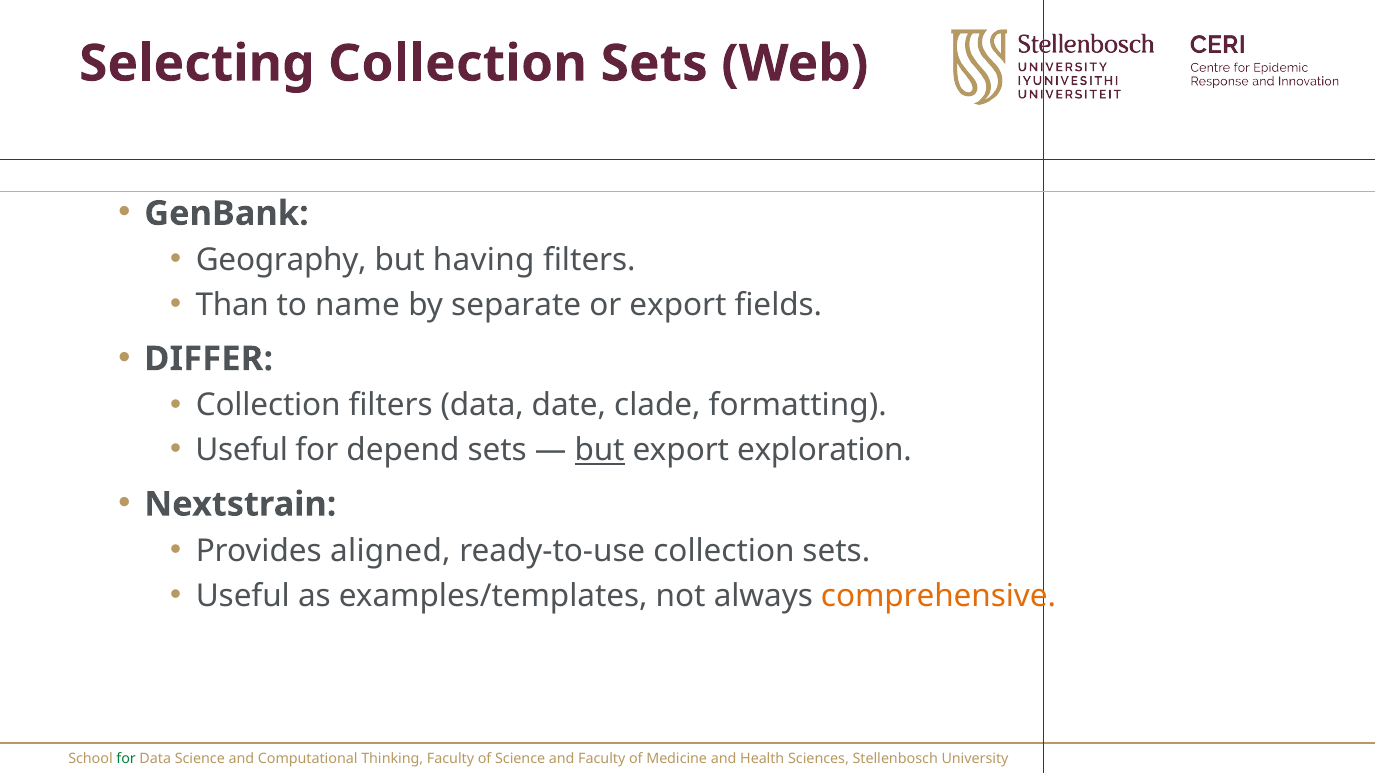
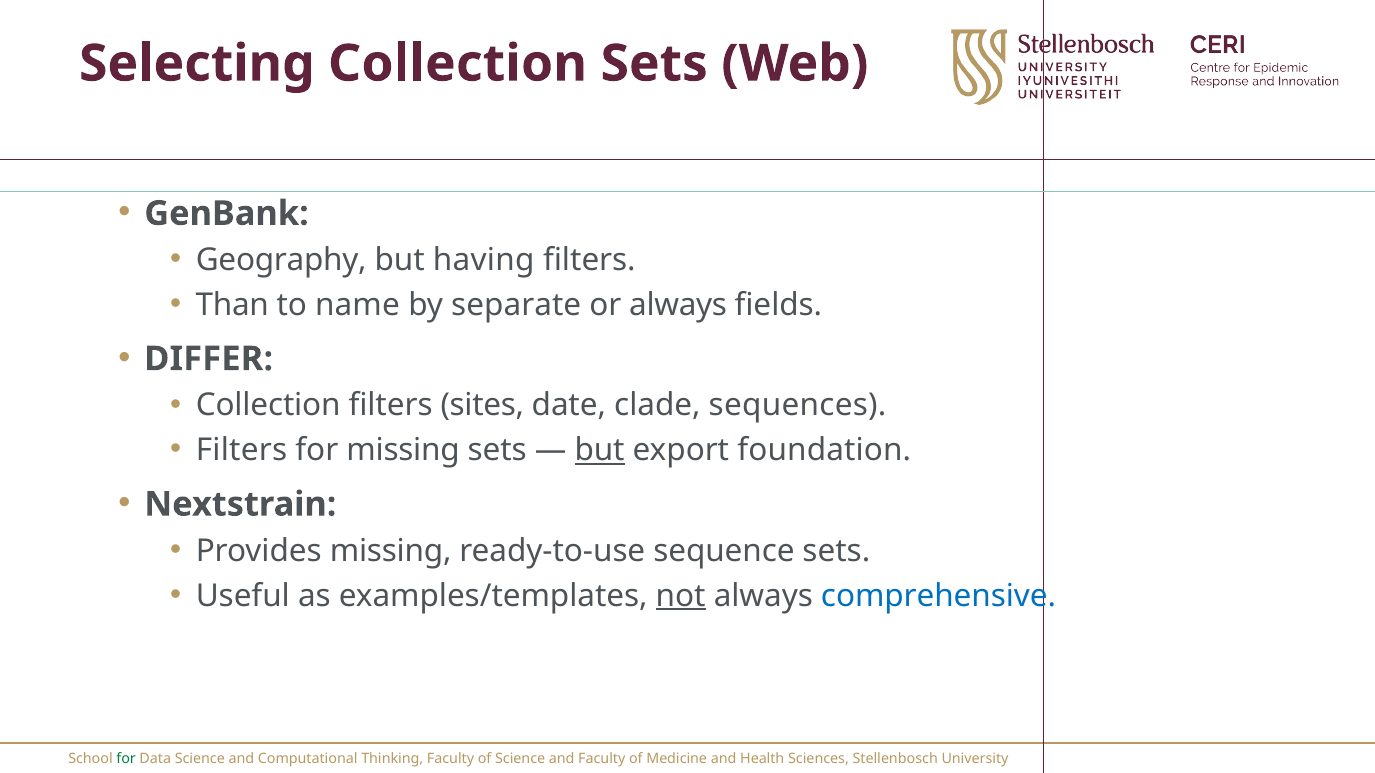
or export: export -> always (678, 305)
filters data: data -> sites (482, 406)
formatting: formatting -> sequences (798, 406)
Useful: Useful -> Filters (241, 450)
for depend: depend -> missing (403, 450)
exploration: exploration -> foundation (824, 450)
Provides aligned: aligned -> missing (391, 551)
ready-to-use collection: collection -> sequence (724, 551)
not underline: none -> present (681, 596)
comprehensive colour: orange -> blue (938, 596)
